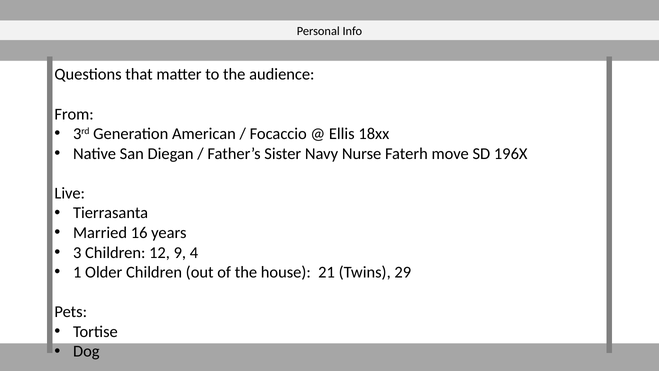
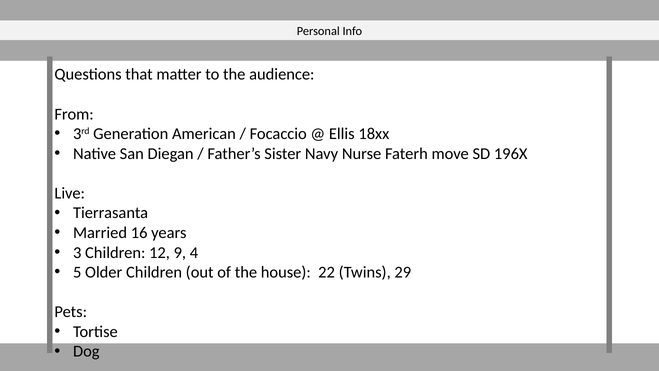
1: 1 -> 5 (77, 272)
21: 21 -> 22 (327, 272)
